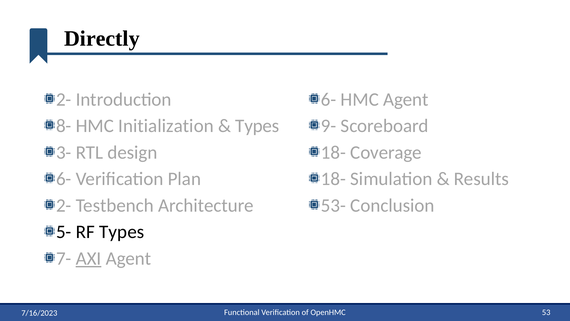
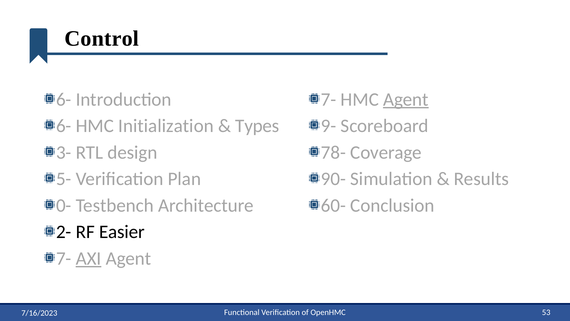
Directly: Directly -> Control (102, 39)
2-: 2- -> 6- (64, 99)
6-: 6- -> 7- (329, 99)
Agent underline: none -> present (406, 99)
8-: 8- -> 6- (64, 126)
18-: 18- -> 78- (333, 152)
6-: 6- -> 5- (64, 179)
18-: 18- -> 90- (333, 179)
2-: 2- -> 0- (64, 205)
53-: 53- -> 60- (333, 205)
5-: 5- -> 2- (64, 232)
RF Types: Types -> Easier (122, 232)
